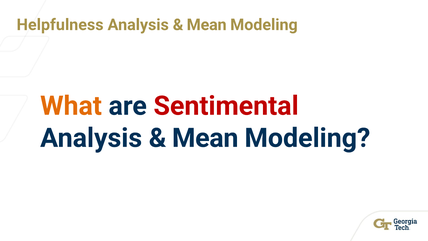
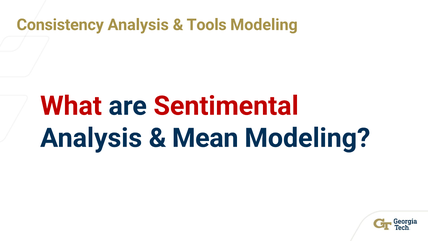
Helpfulness: Helpfulness -> Consistency (60, 25)
Mean: Mean -> Tools (207, 25)
What colour: orange -> red (71, 106)
